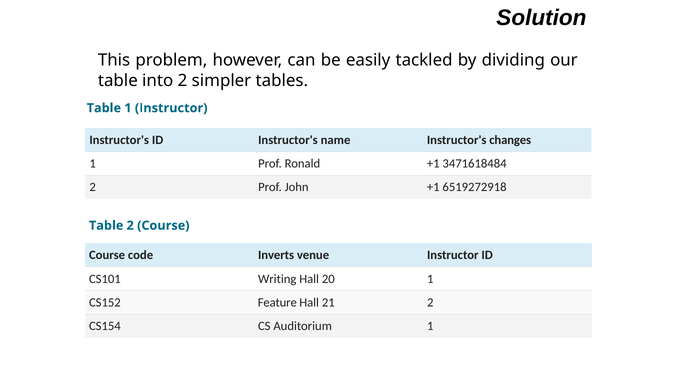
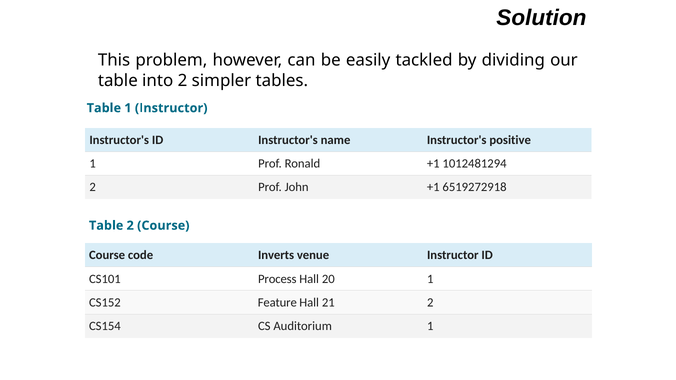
changes: changes -> positive (510, 140)
3471618484: 3471618484 -> 1012481294 (475, 164)
Writing: Writing -> Process (277, 279)
